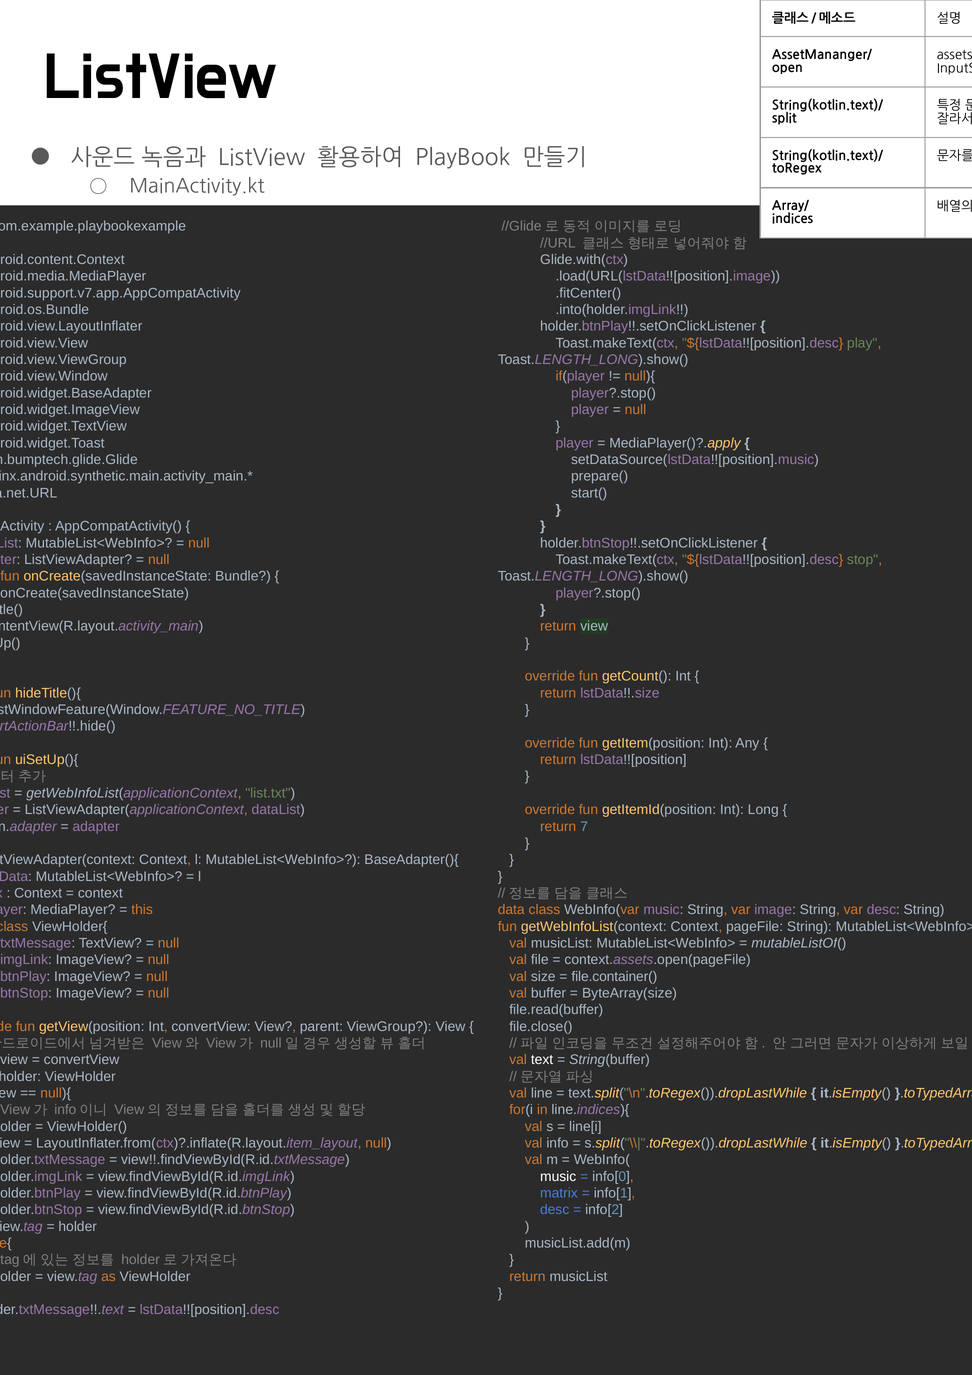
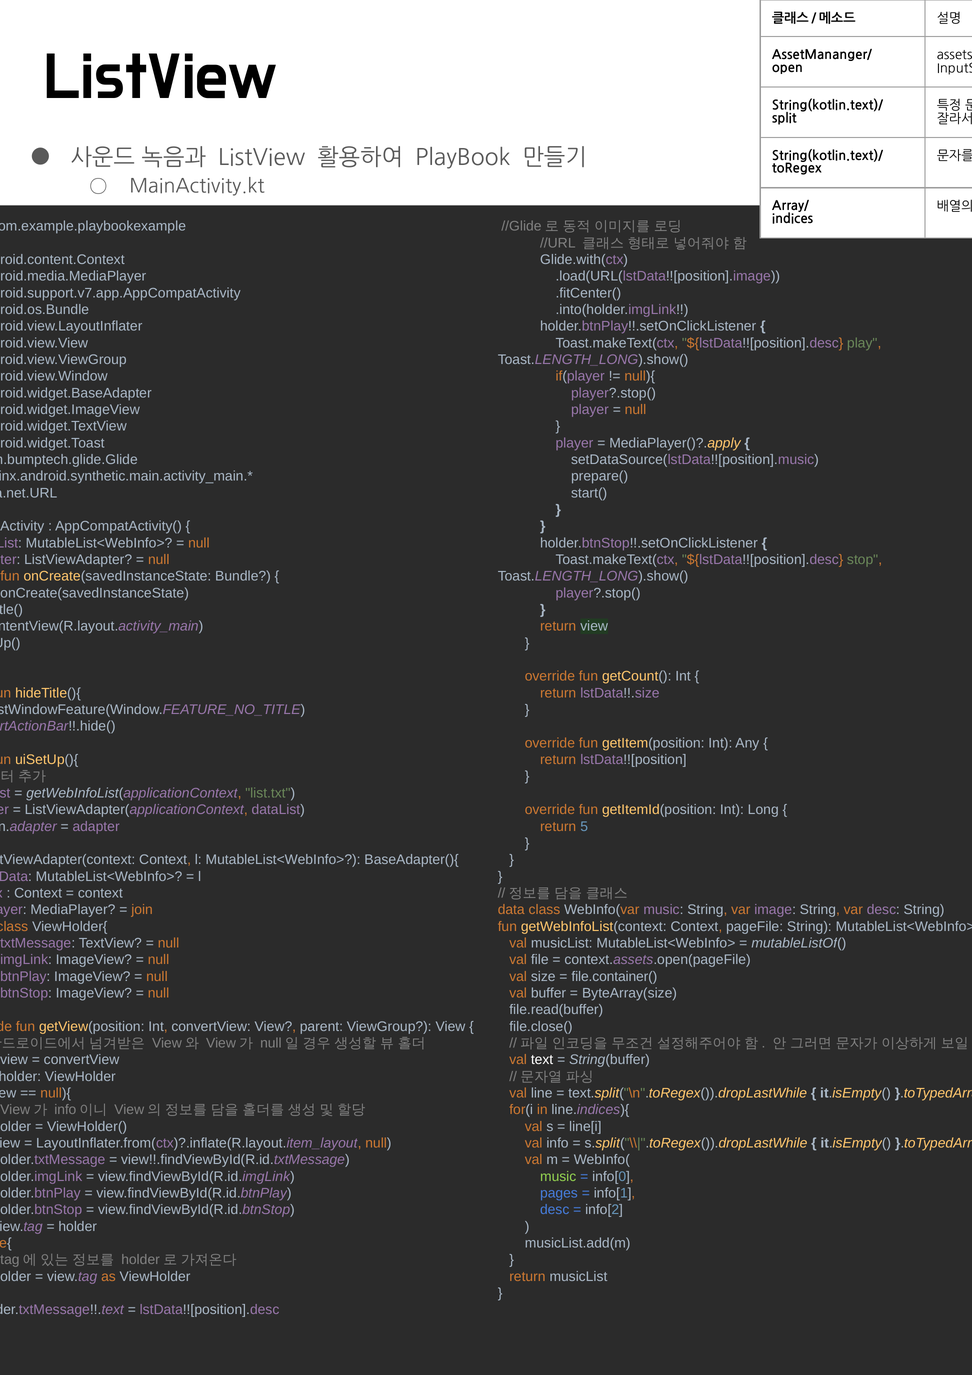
7: 7 -> 5 (584, 826)
this: this -> join (142, 910)
music colour: white -> light green (558, 1176)
matrix: matrix -> pages (559, 1193)
